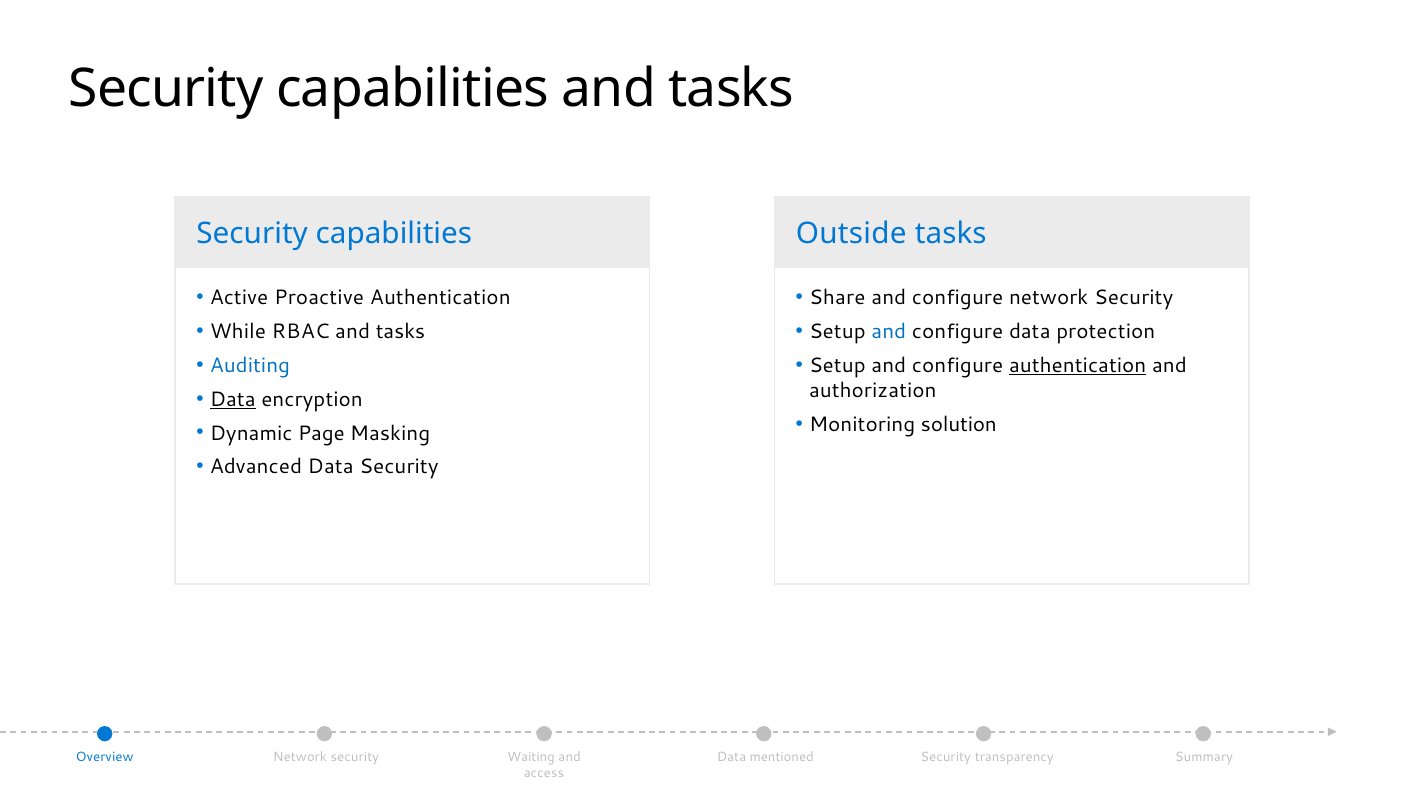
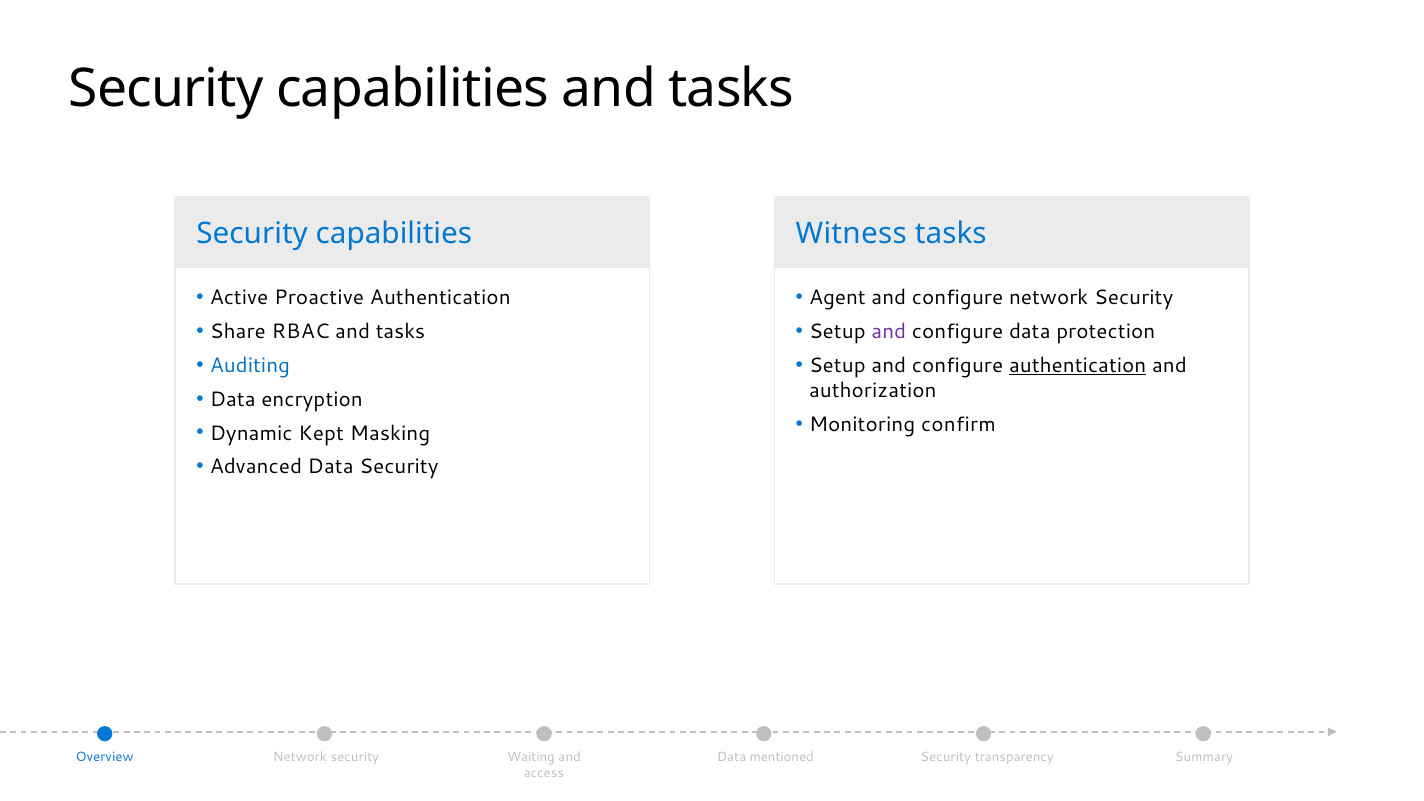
Outside: Outside -> Witness (851, 233)
Share: Share -> Agent (837, 298)
While: While -> Share (238, 332)
and colour: blue -> purple (889, 332)
Data underline: present -> none (233, 399)
solution: solution -> confirm (959, 424)
Page: Page -> Kept (321, 433)
